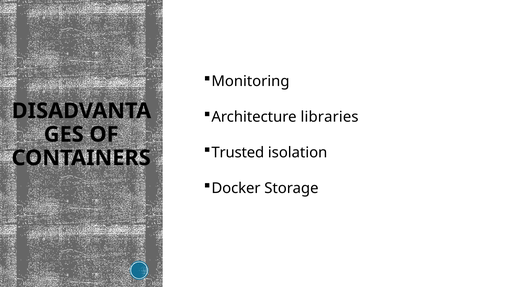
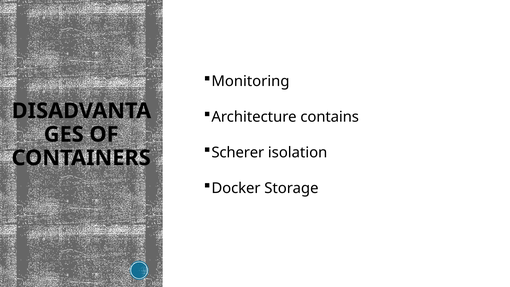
libraries: libraries -> contains (330, 117)
Trusted: Trusted -> Scherer (238, 153)
